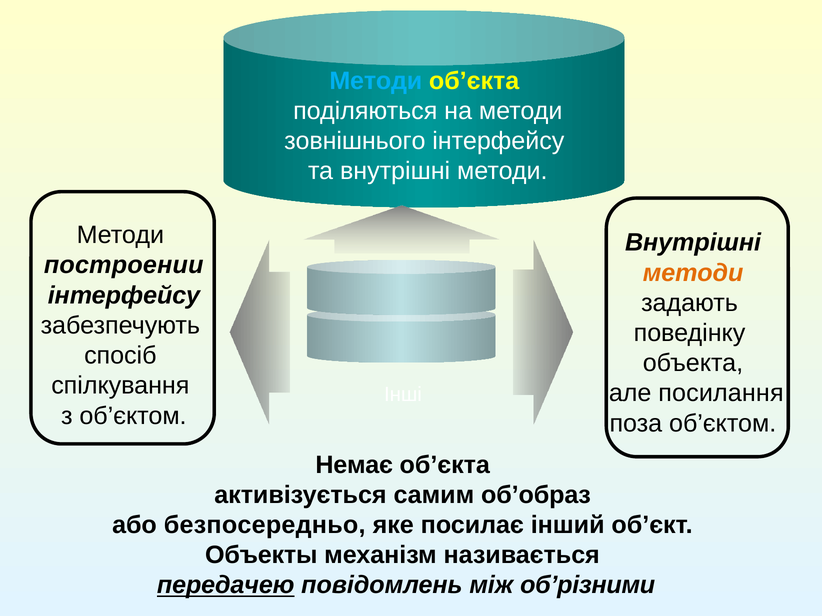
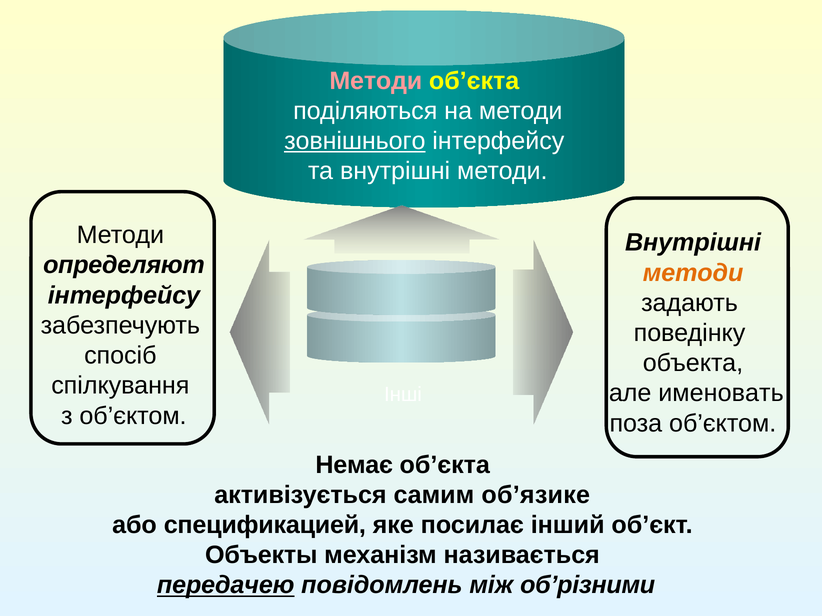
Методи colour: light blue -> pink (376, 81)
зовнішнього underline: none -> present (355, 141)
построении: построении -> определяют (124, 265)
посилання: посилання -> именовать (721, 393)
об’образ: об’образ -> об’язике (536, 495)
безпосередньо: безпосередньо -> спецификацией (265, 525)
